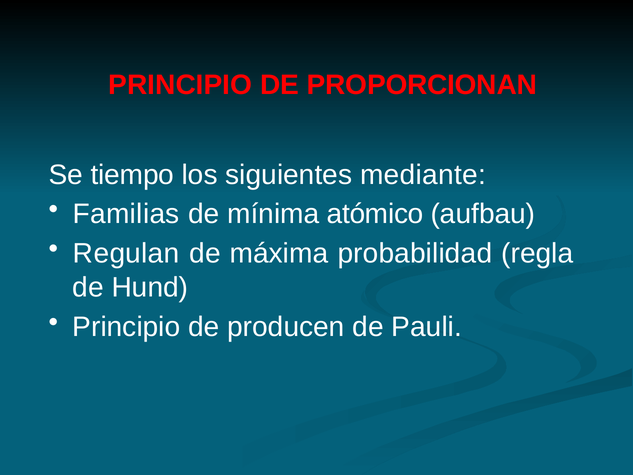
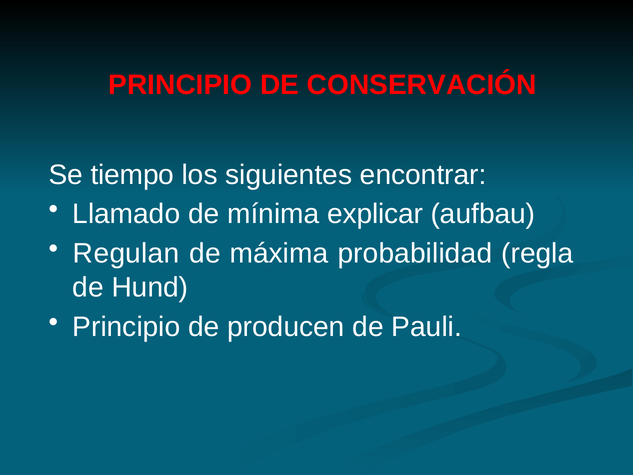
PROPORCIONAN: PROPORCIONAN -> CONSERVACIÓN (422, 85)
mediante: mediante -> encontrar (423, 175)
Familias: Familias -> Llamado (126, 214)
atómico: atómico -> explicar (375, 214)
